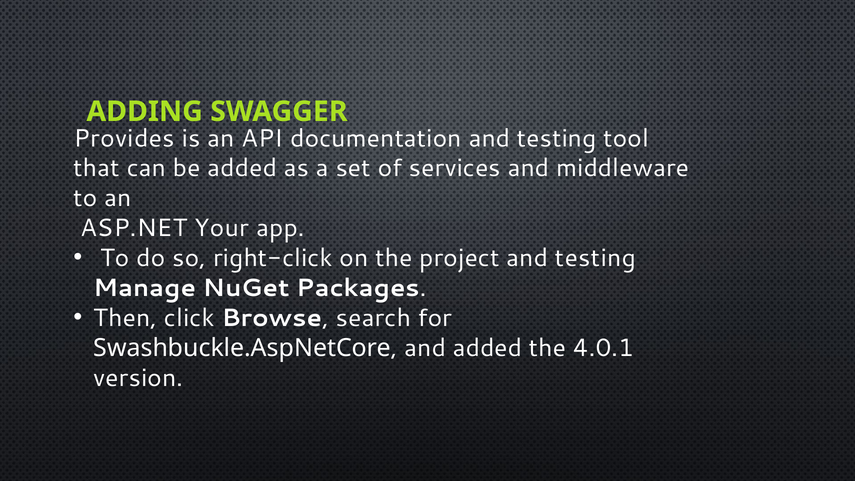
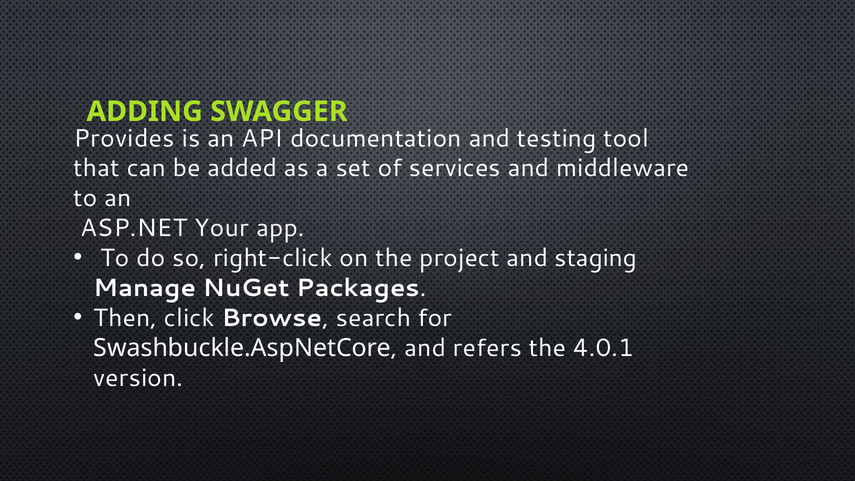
project and testing: testing -> staging (596, 258)
and added: added -> refers (487, 348)
